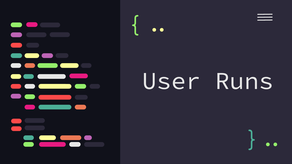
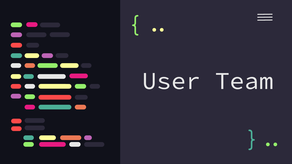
Runs: Runs -> Team (244, 81)
